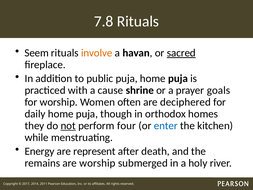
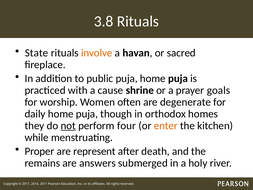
7.8: 7.8 -> 3.8 (104, 21)
Seem: Seem -> State (37, 53)
sacred underline: present -> none (181, 53)
deciphered: deciphered -> degenerate (185, 102)
enter colour: blue -> orange (166, 126)
Energy: Energy -> Proper (39, 151)
are worship: worship -> answers (97, 163)
